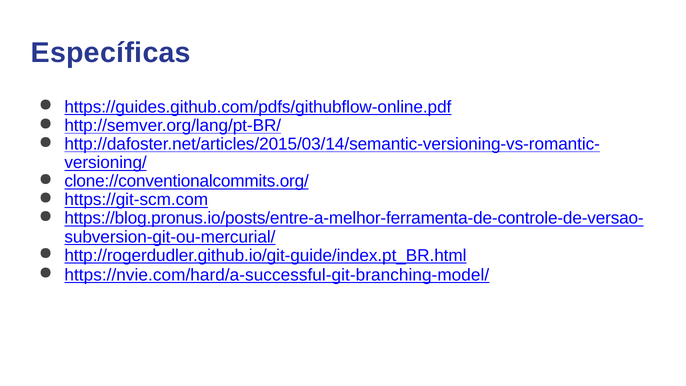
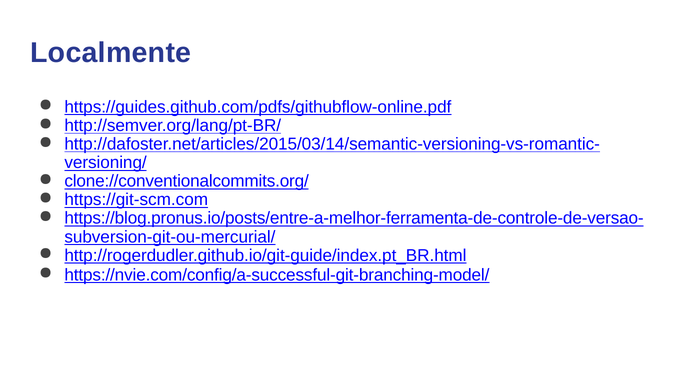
Específicas: Específicas -> Localmente (111, 53)
https://nvie.com/hard/a-successful-git-branching-model/: https://nvie.com/hard/a-successful-git-branching-model/ -> https://nvie.com/config/a-successful-git-branching-model/ (277, 275)
